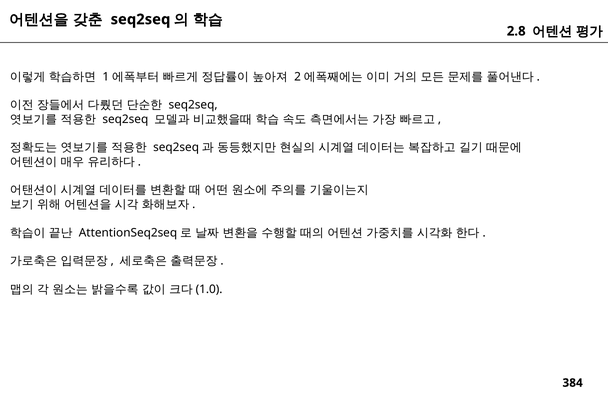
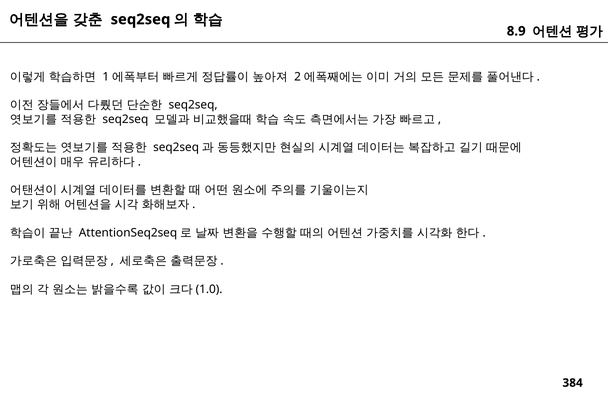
2.8: 2.8 -> 8.9 (516, 31)
